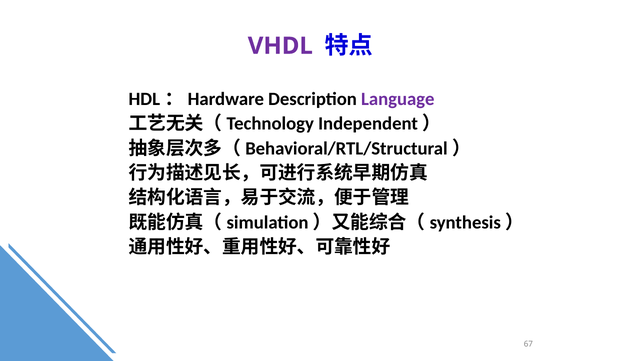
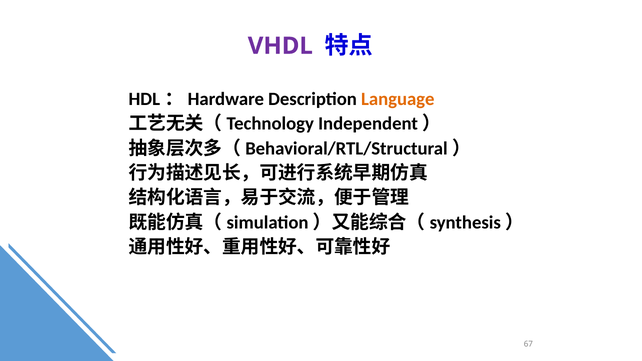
Language colour: purple -> orange (398, 99)
